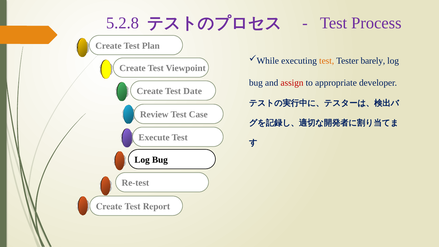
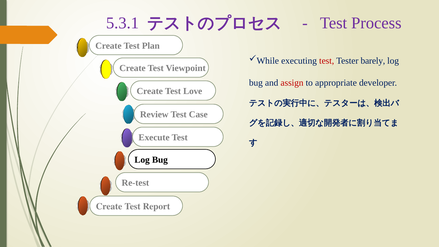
5.2.8: 5.2.8 -> 5.3.1 (122, 23)
test colour: orange -> red (327, 61)
Date: Date -> Love (193, 91)
